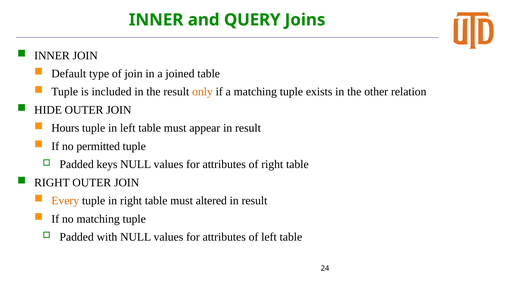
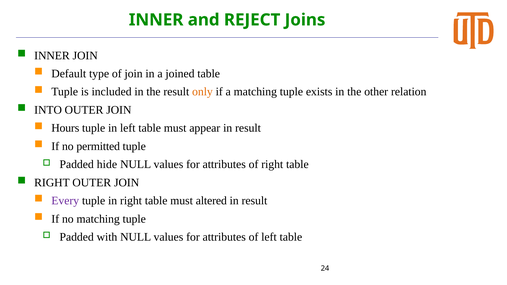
QUERY: QUERY -> REJECT (252, 20)
HIDE: HIDE -> INTO (48, 110)
keys: keys -> hide (107, 165)
Every colour: orange -> purple (65, 201)
